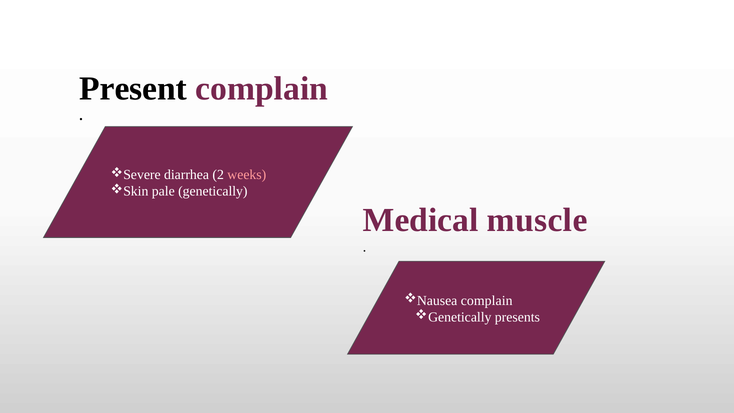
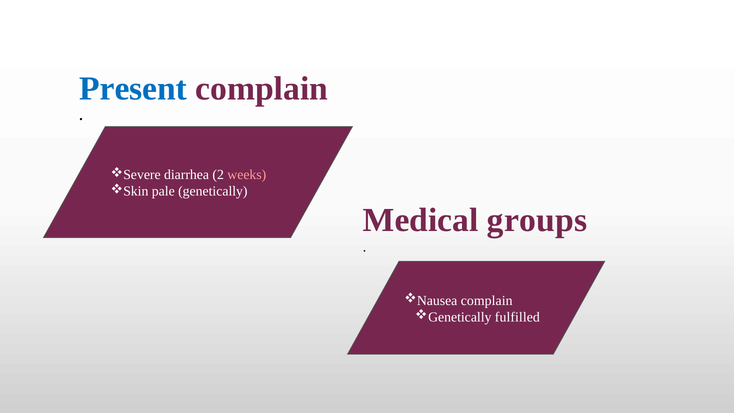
Present colour: black -> blue (133, 88)
muscle: muscle -> groups (537, 220)
presents: presents -> fulfilled (517, 317)
